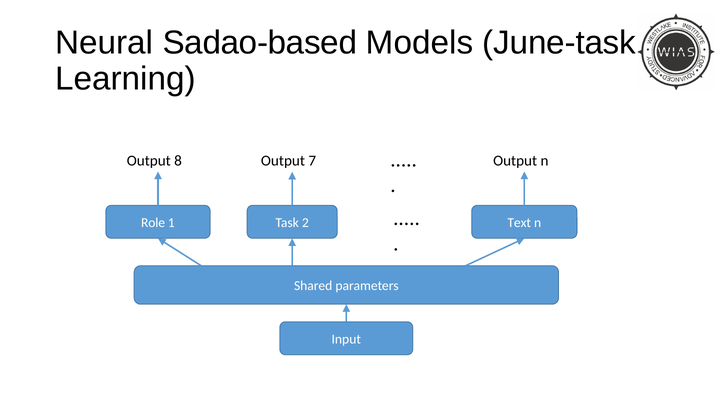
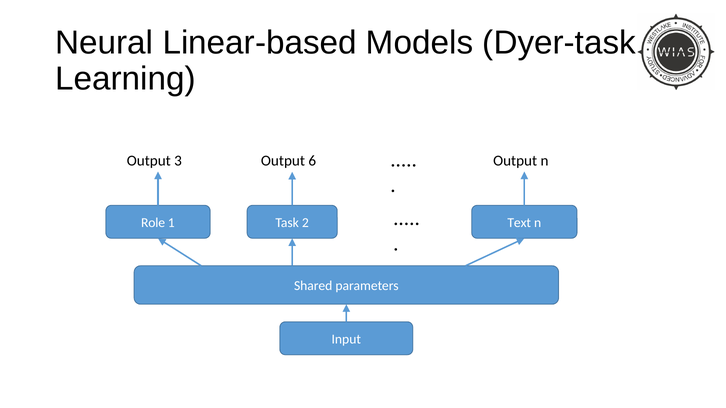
Sadao-based: Sadao-based -> Linear-based (260, 43)
June-task: June-task -> Dyer-task (559, 43)
8: 8 -> 3 (178, 161)
7: 7 -> 6 (312, 161)
